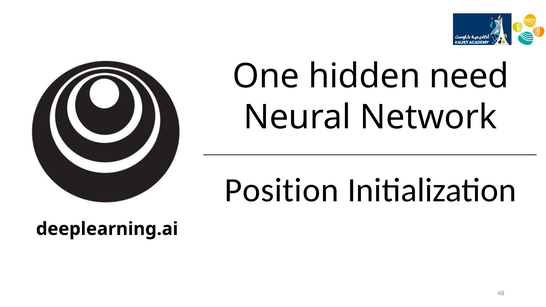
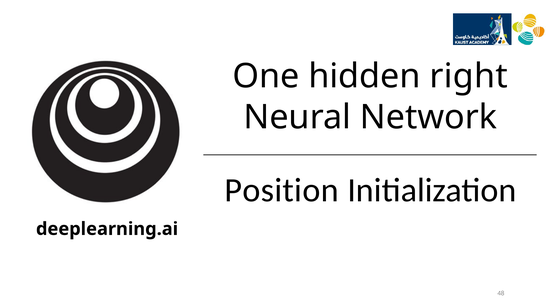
need: need -> right (469, 76)
